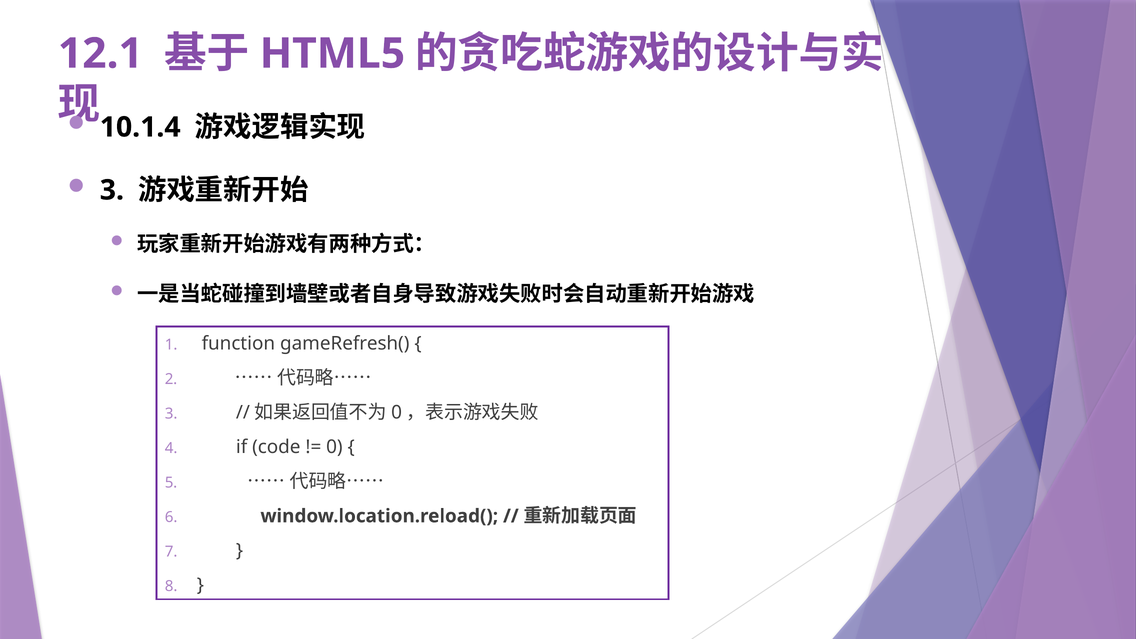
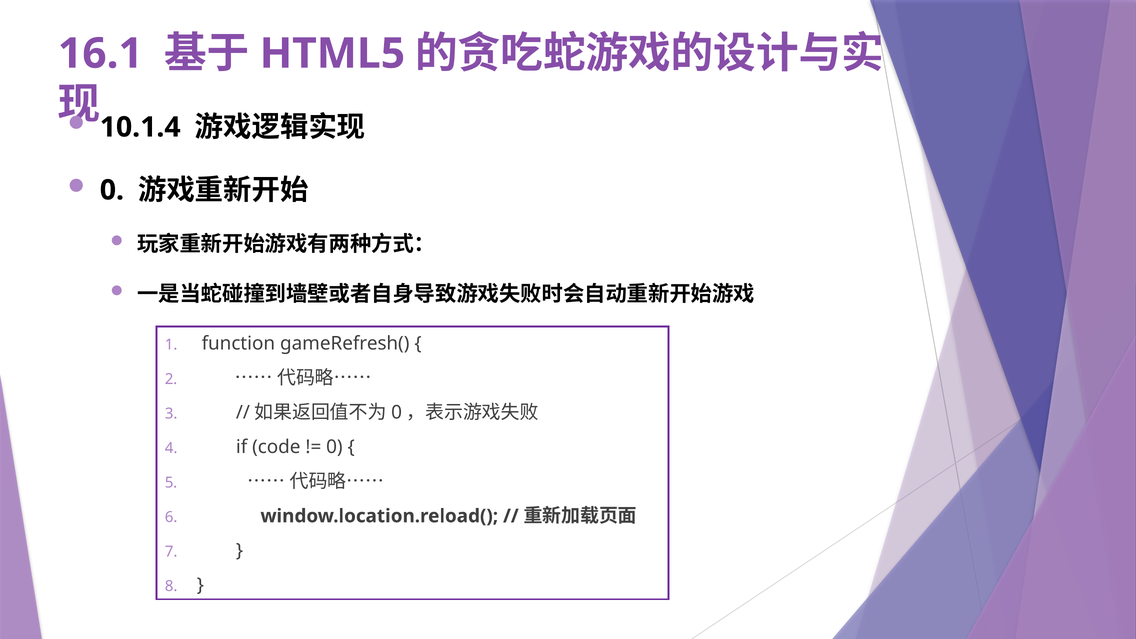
12.1: 12.1 -> 16.1 (100, 54)
3: 3 -> 0 (112, 190)
